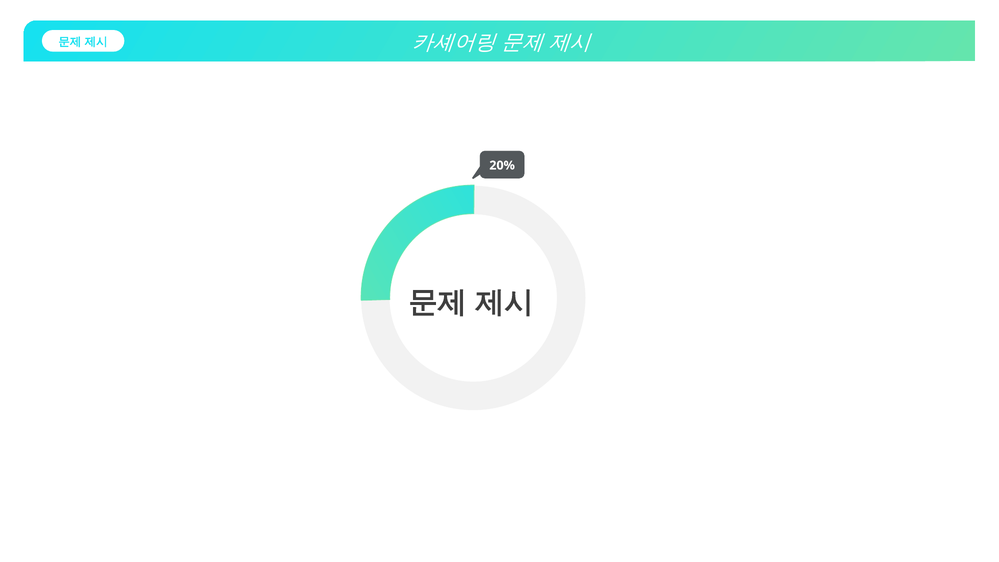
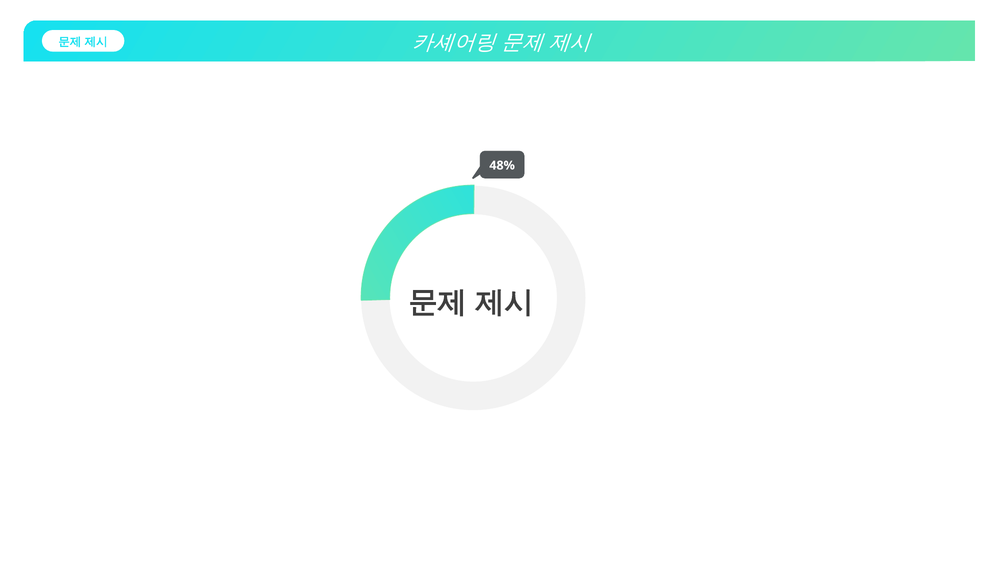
20%: 20% -> 48% (502, 165)
